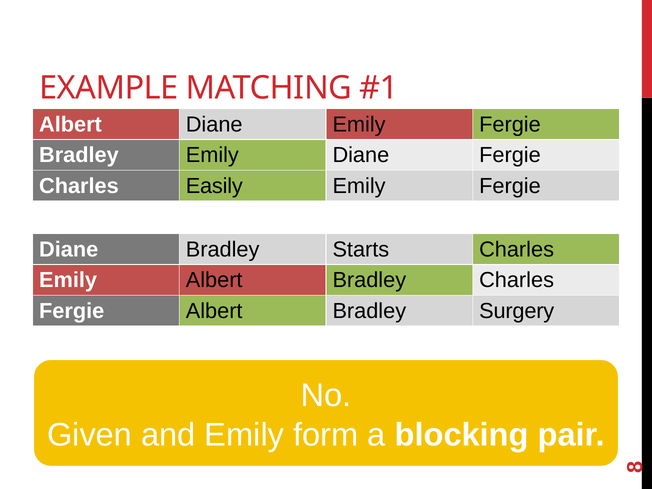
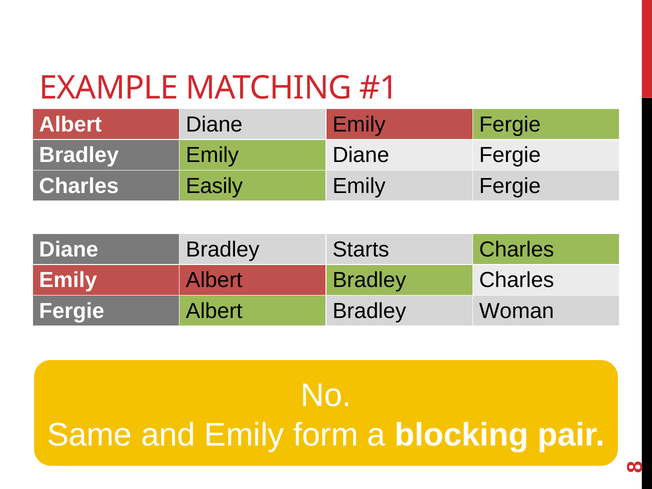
Surgery: Surgery -> Woman (517, 311)
Given: Given -> Same (90, 435)
